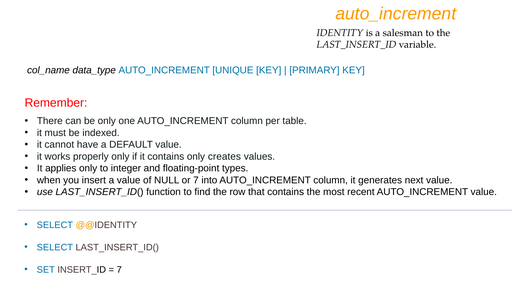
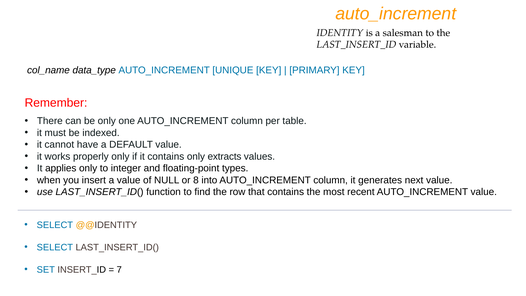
creates: creates -> extracts (225, 156)
or 7: 7 -> 8 (196, 180)
